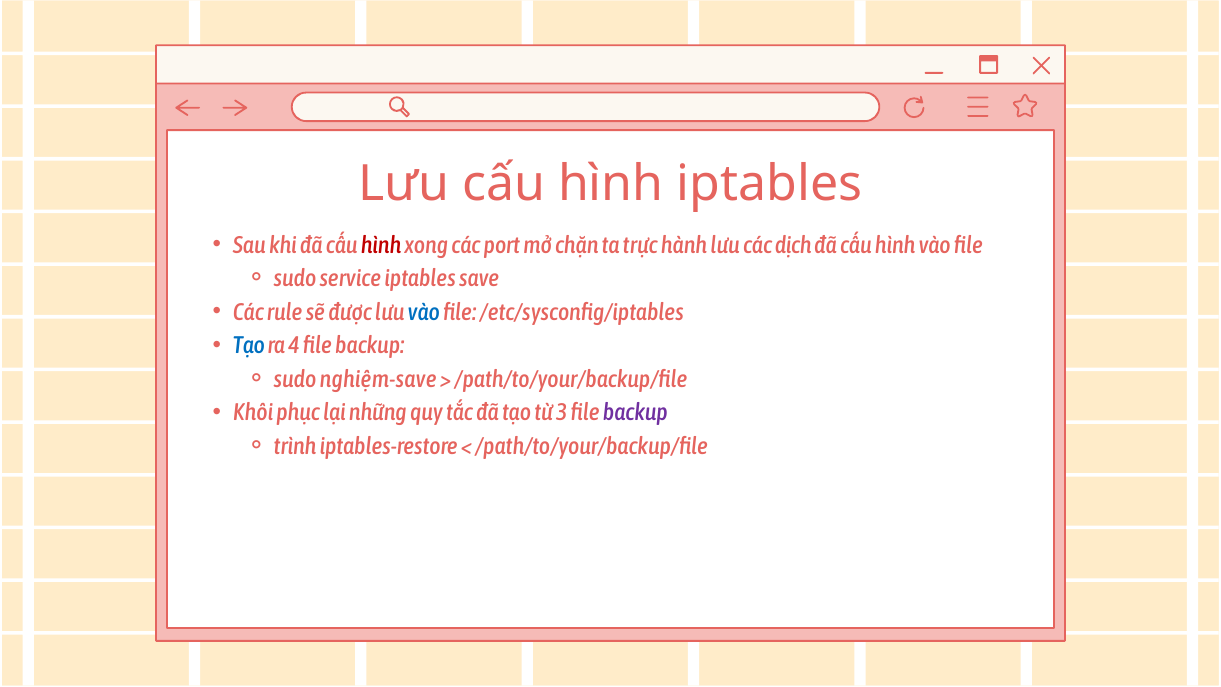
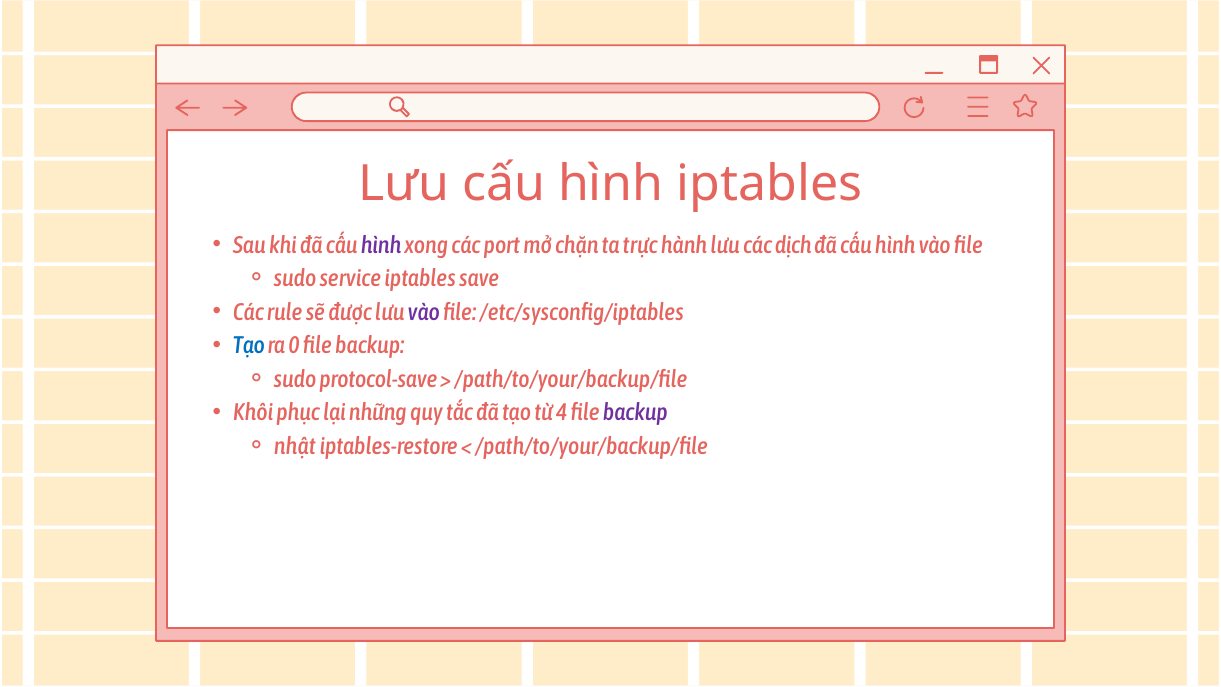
hình colour: red -> purple (381, 245)
vào colour: blue -> purple (424, 312)
4: 4 -> 0 (294, 346)
nghiệm-save: nghiệm-save -> protocol-save (378, 379)
3: 3 -> 4 (562, 413)
trình: trình -> nhật (295, 446)
